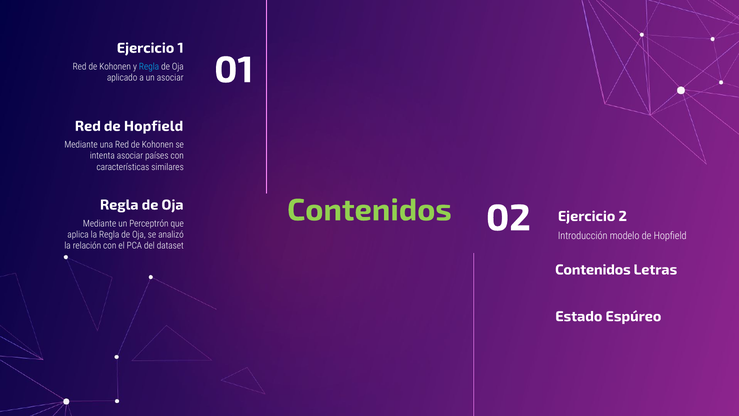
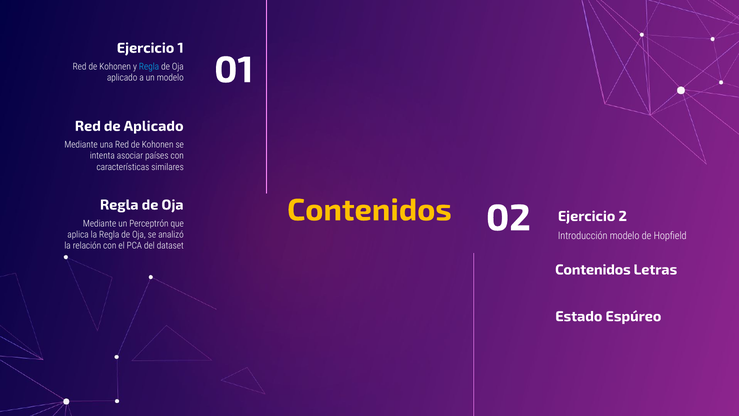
un asociar: asociar -> modelo (170, 78)
Red de Hopfield: Hopfield -> Aplicado (154, 126)
Contenidos colour: light green -> yellow (369, 210)
